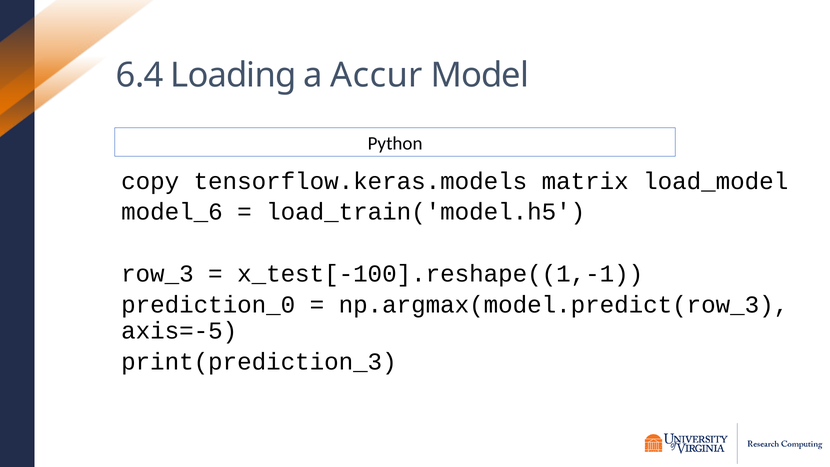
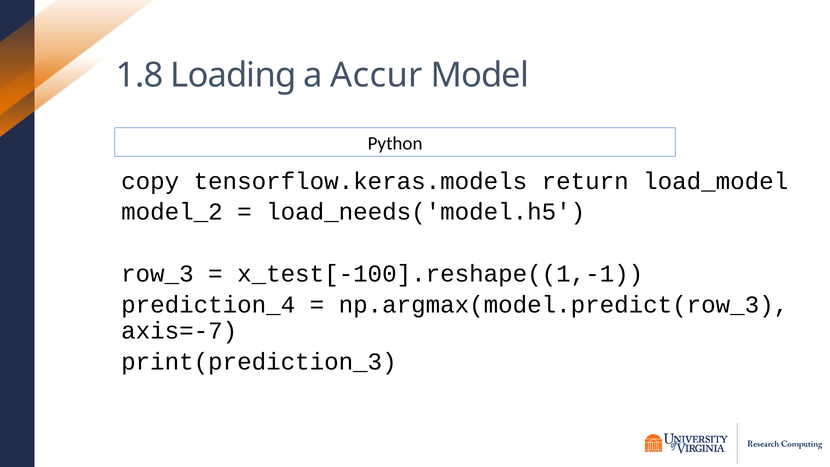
6.4: 6.4 -> 1.8 (140, 75)
matrix: matrix -> return (585, 181)
model_6: model_6 -> model_2 (172, 212)
load_train('model.h5: load_train('model.h5 -> load_needs('model.h5 (426, 212)
prediction_0: prediction_0 -> prediction_4 (208, 305)
axis=-5: axis=-5 -> axis=-7 (179, 331)
